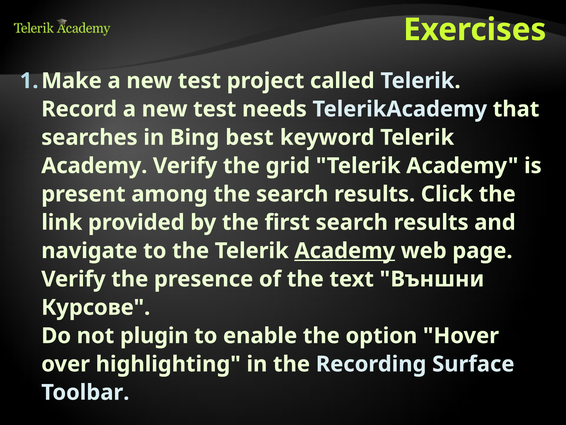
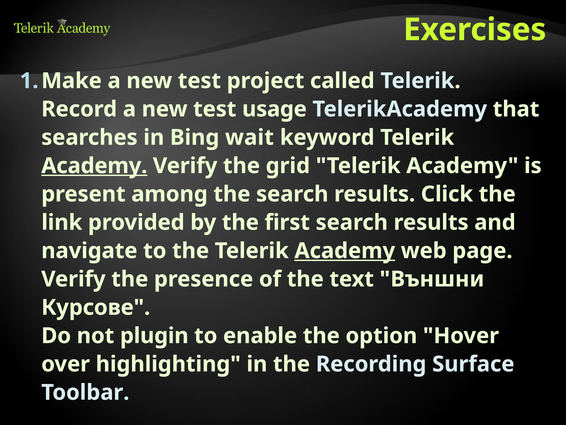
needs: needs -> usage (274, 109)
best: best -> wait (249, 137)
Academy underline: none -> present (94, 166)
